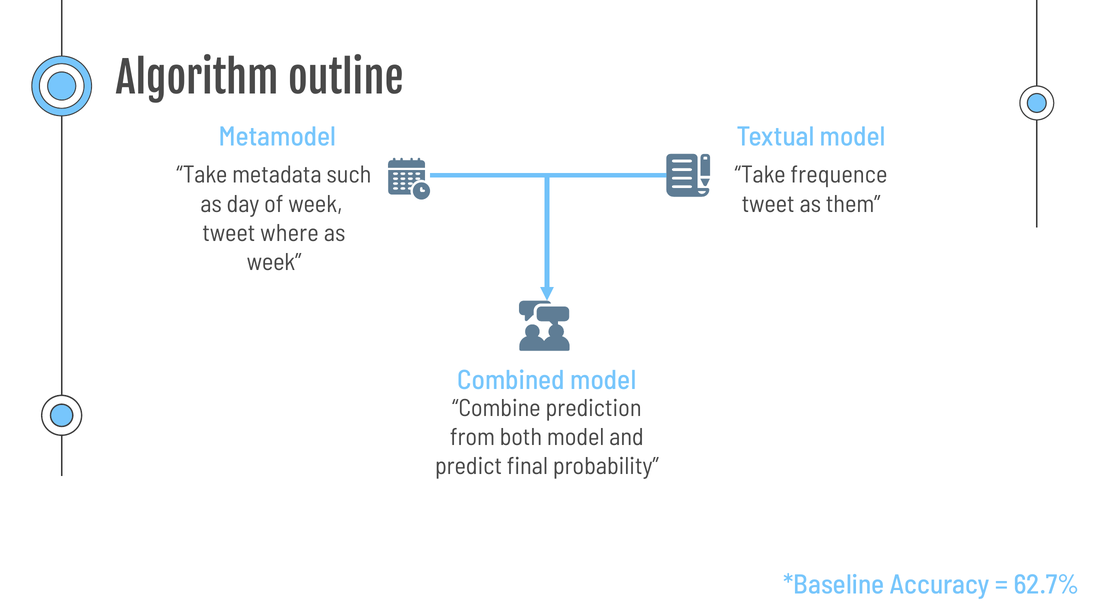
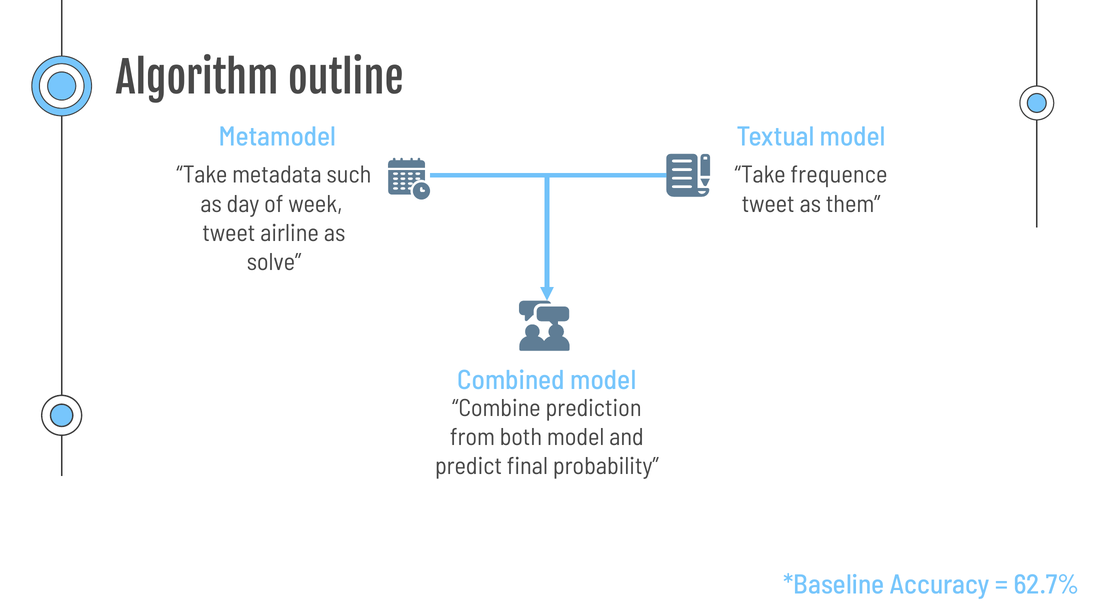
where: where -> airline (290, 233)
week: week -> solve (274, 263)
